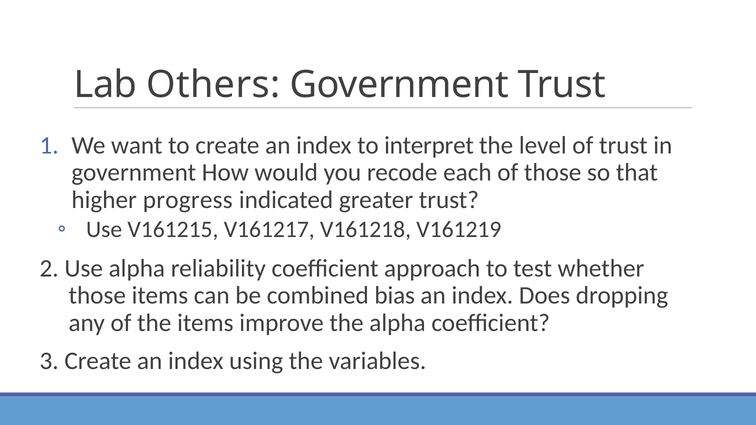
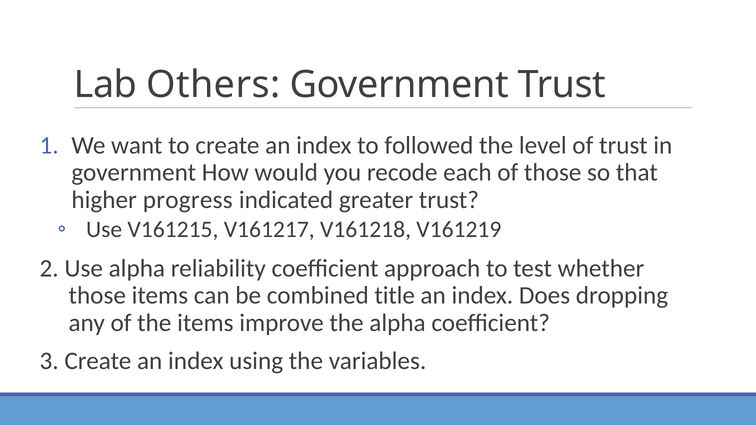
interpret: interpret -> followed (429, 145)
bias: bias -> title (395, 296)
